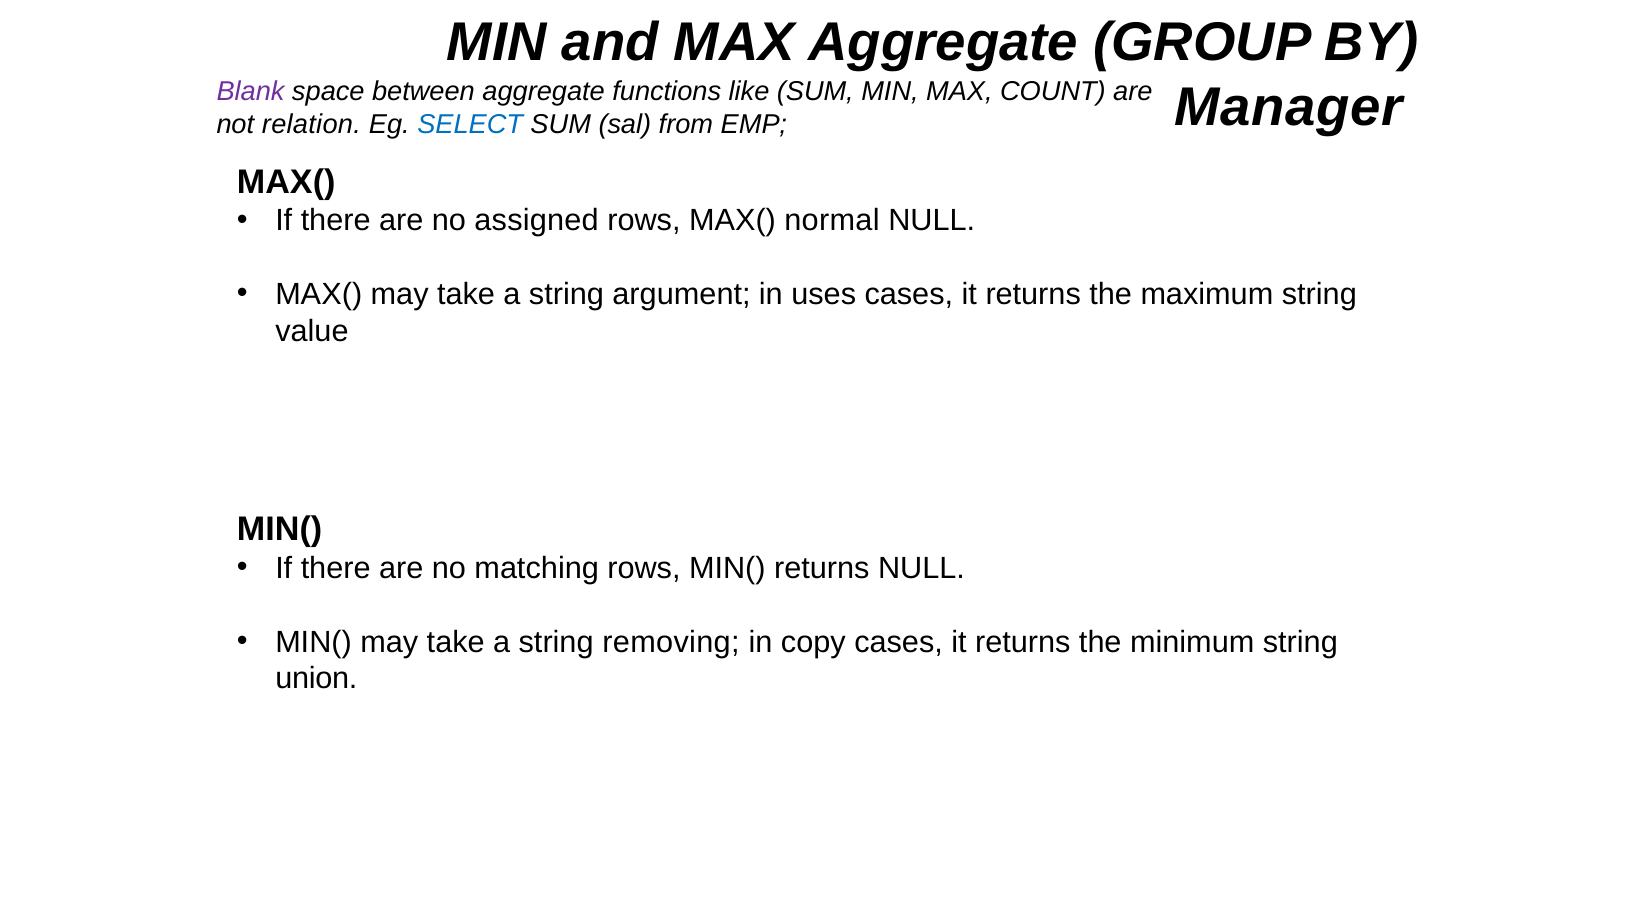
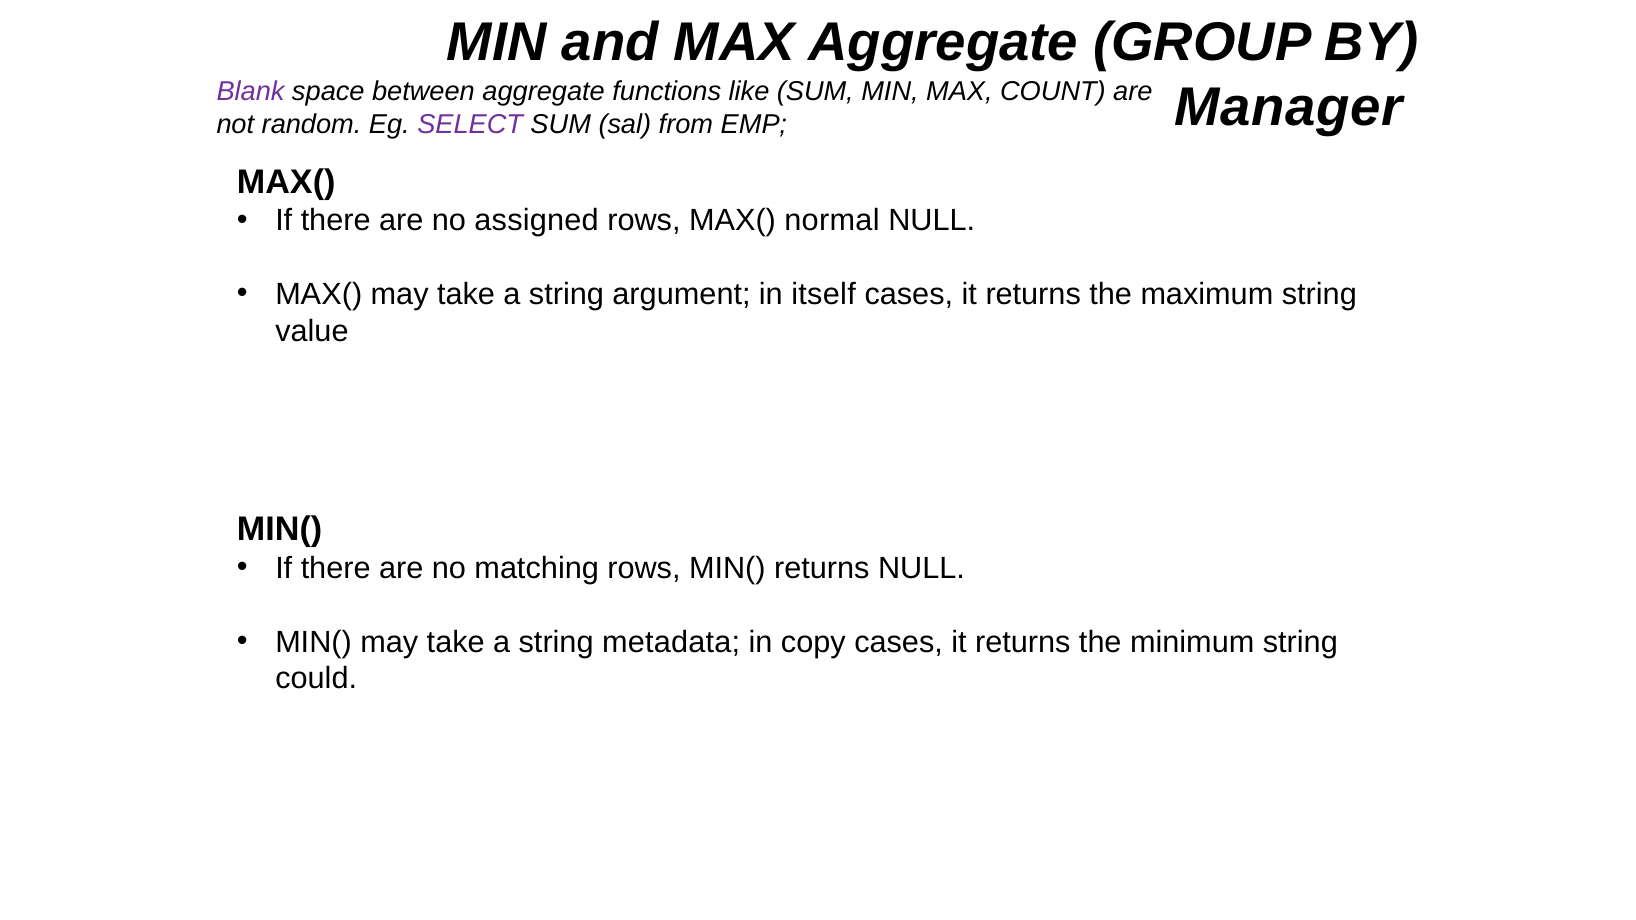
relation: relation -> random (312, 124)
SELECT colour: blue -> purple (470, 124)
uses: uses -> itself (824, 294)
removing: removing -> metadata (671, 642)
union: union -> could (316, 679)
